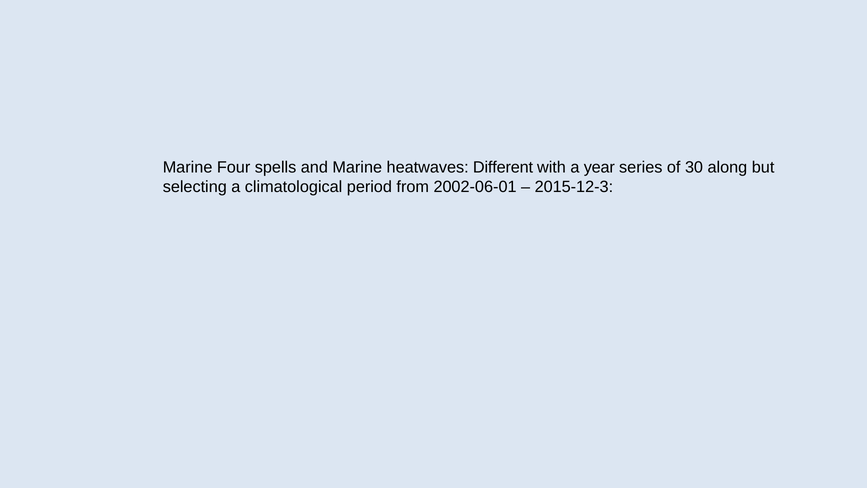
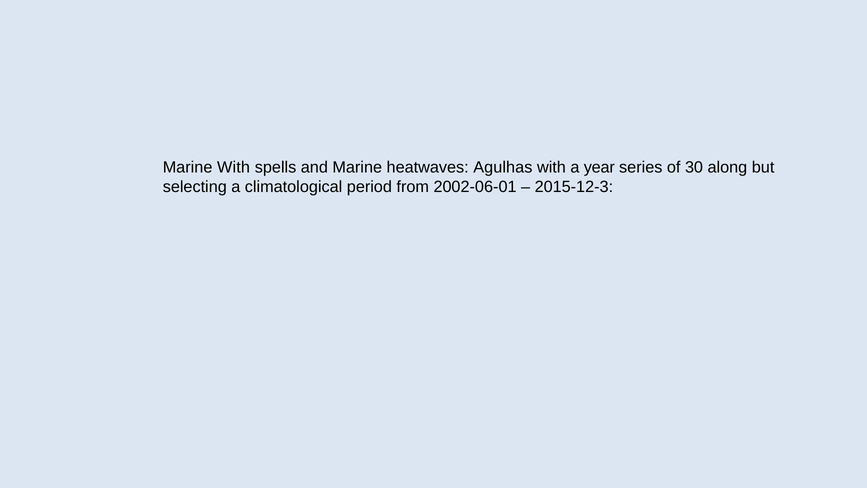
Marine Four: Four -> With (234, 167)
Different: Different -> Agulhas (503, 167)
